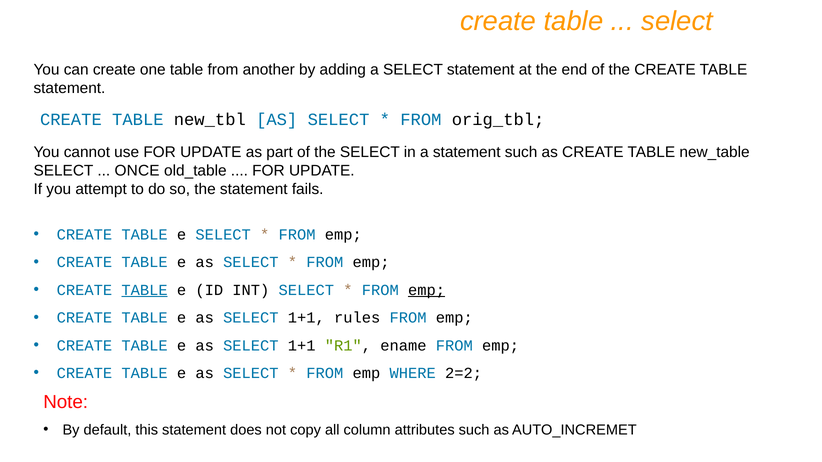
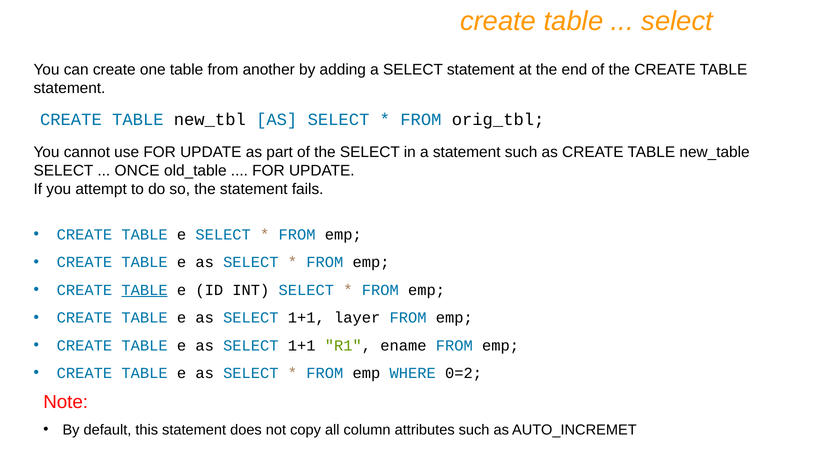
emp underline: present -> none (427, 290)
rules: rules -> layer (357, 318)
2=2: 2=2 -> 0=2 (464, 374)
